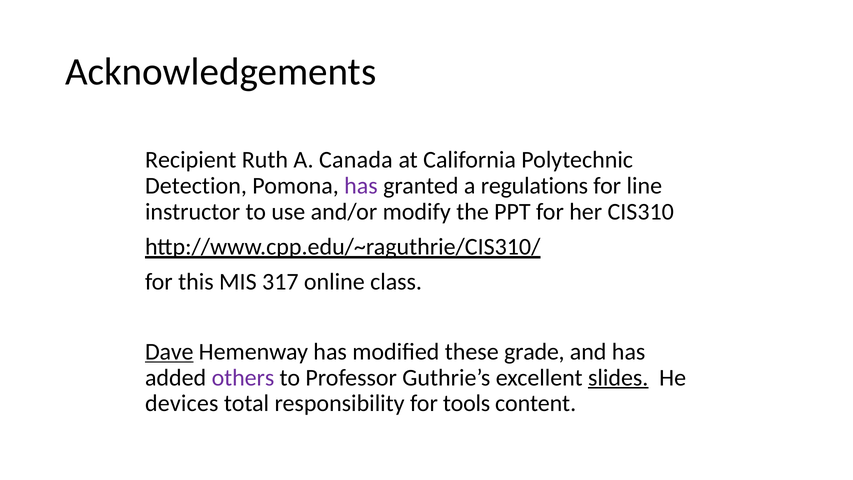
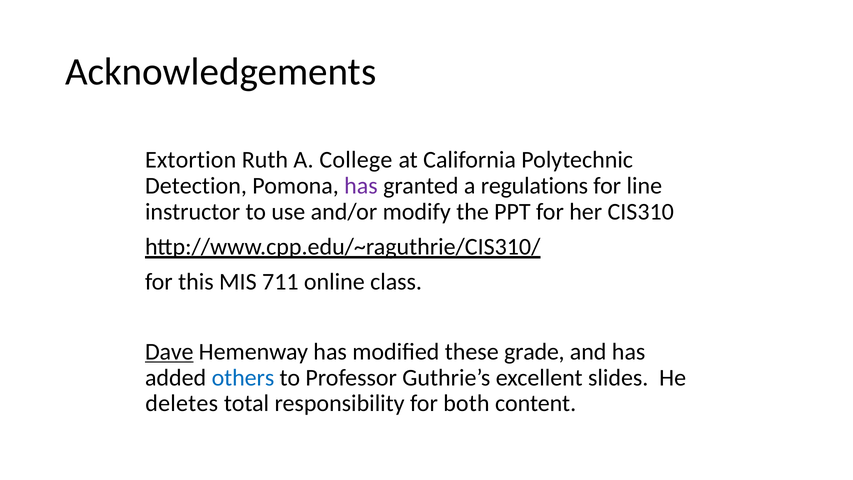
Recipient: Recipient -> Extortion (191, 160)
Canada: Canada -> College (356, 160)
317: 317 -> 711 (280, 282)
others colour: purple -> blue (243, 377)
slides underline: present -> none (618, 377)
devices: devices -> deletes (182, 403)
tools: tools -> both (466, 403)
